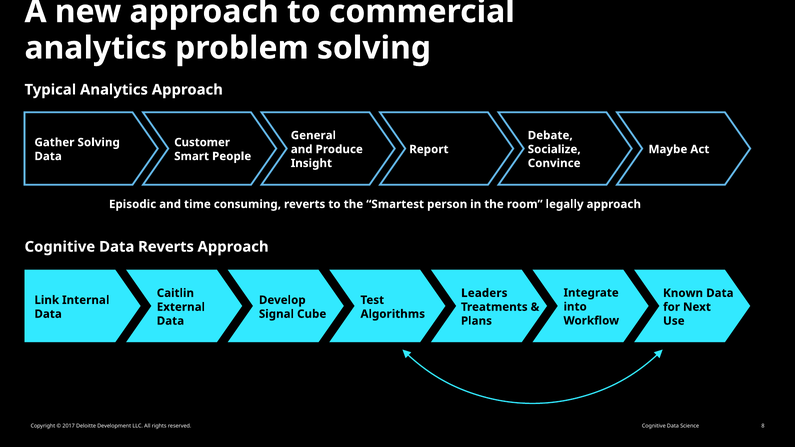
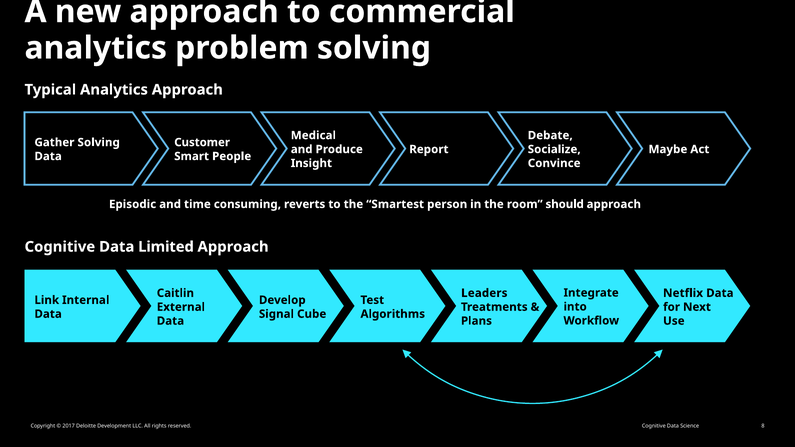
General: General -> Medical (313, 135)
legally: legally -> should (565, 204)
Data Reverts: Reverts -> Limited (166, 247)
Known: Known -> Netflix (683, 293)
